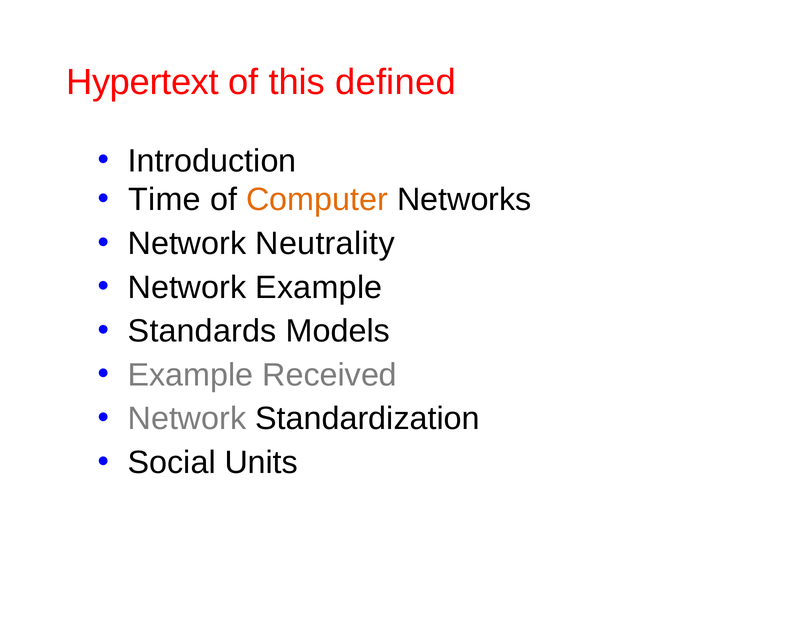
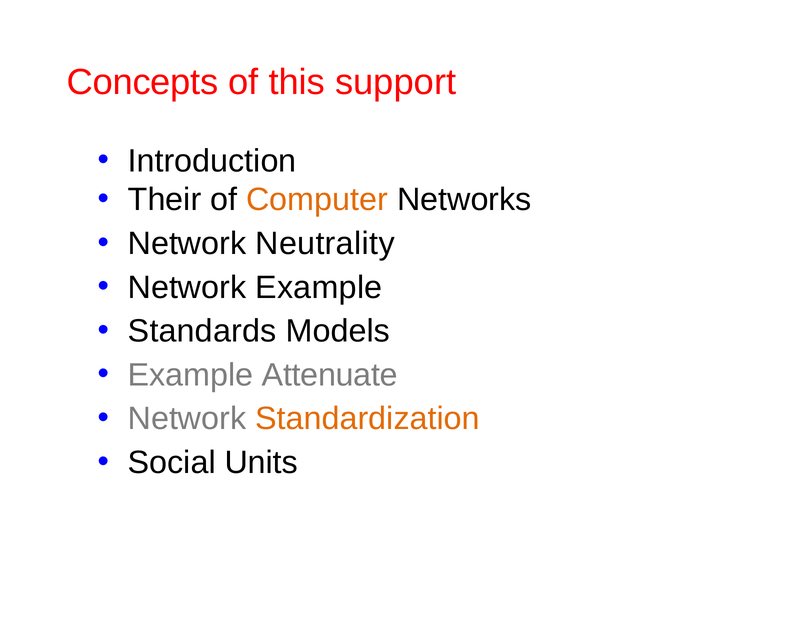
Hypertext: Hypertext -> Concepts (142, 82)
defined: defined -> support (396, 82)
Time: Time -> Their (165, 200)
Received: Received -> Attenuate (330, 375)
Standardization colour: black -> orange (368, 419)
